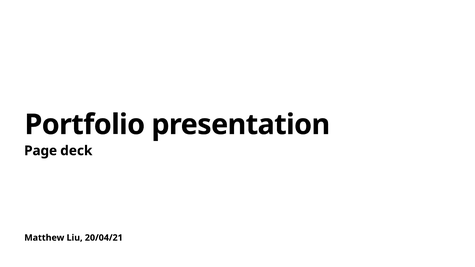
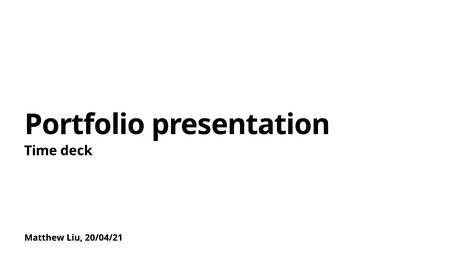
Page: Page -> Time (41, 151)
